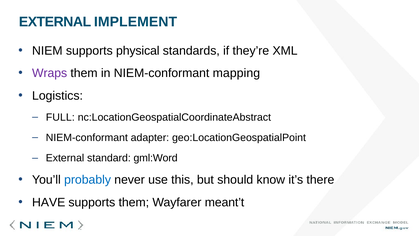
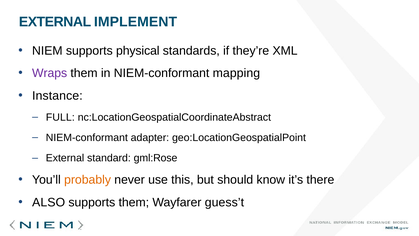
Logistics: Logistics -> Instance (57, 96)
gml:Word: gml:Word -> gml:Rose (156, 158)
probably colour: blue -> orange (88, 180)
HAVE: HAVE -> ALSO (49, 202)
meant’t: meant’t -> guess’t (224, 202)
